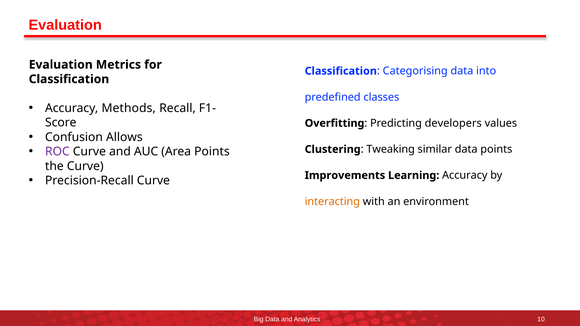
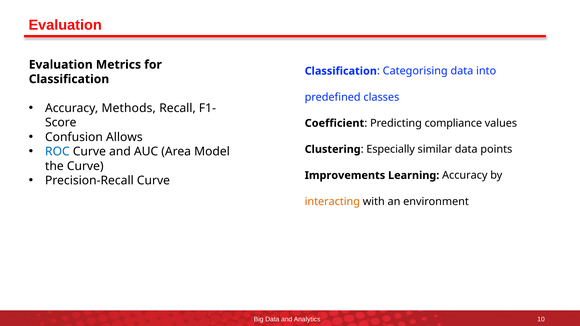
Overfitting: Overfitting -> Coefficient (334, 123)
developers: developers -> compliance (453, 123)
ROC colour: purple -> blue (57, 152)
Area Points: Points -> Model (212, 152)
Tweaking: Tweaking -> Especially (391, 149)
